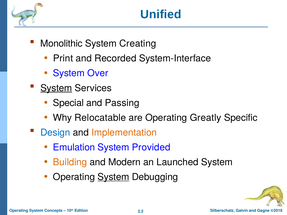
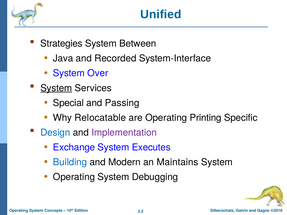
Monolithic: Monolithic -> Strategies (61, 44)
Creating: Creating -> Between (138, 44)
Print: Print -> Java (63, 59)
Greatly: Greatly -> Printing (206, 118)
Implementation colour: orange -> purple (124, 133)
Emulation: Emulation -> Exchange (74, 147)
Provided: Provided -> Executes (151, 147)
Building colour: orange -> blue (70, 162)
Launched: Launched -> Maintains (177, 162)
System underline: present -> none (113, 177)
